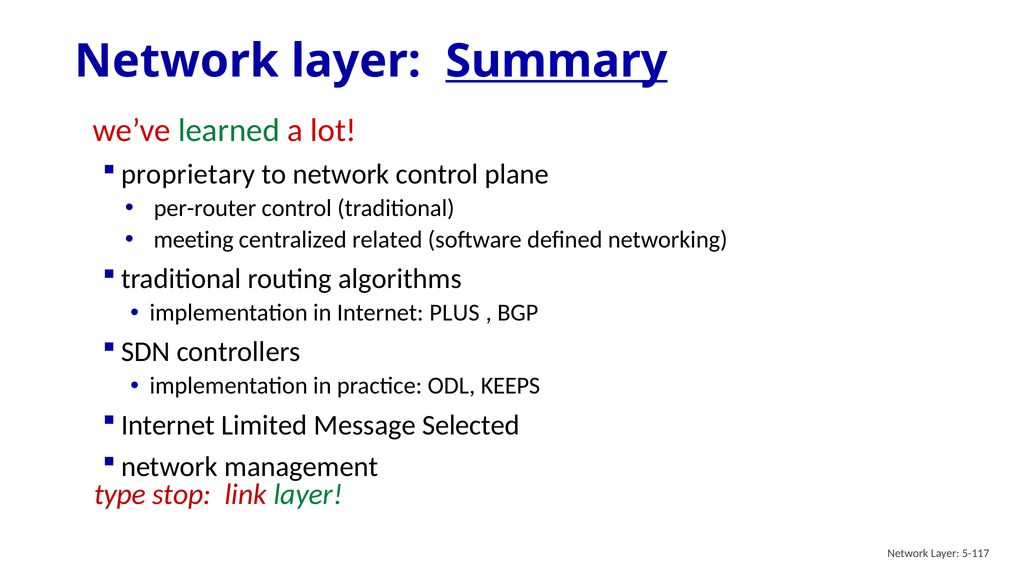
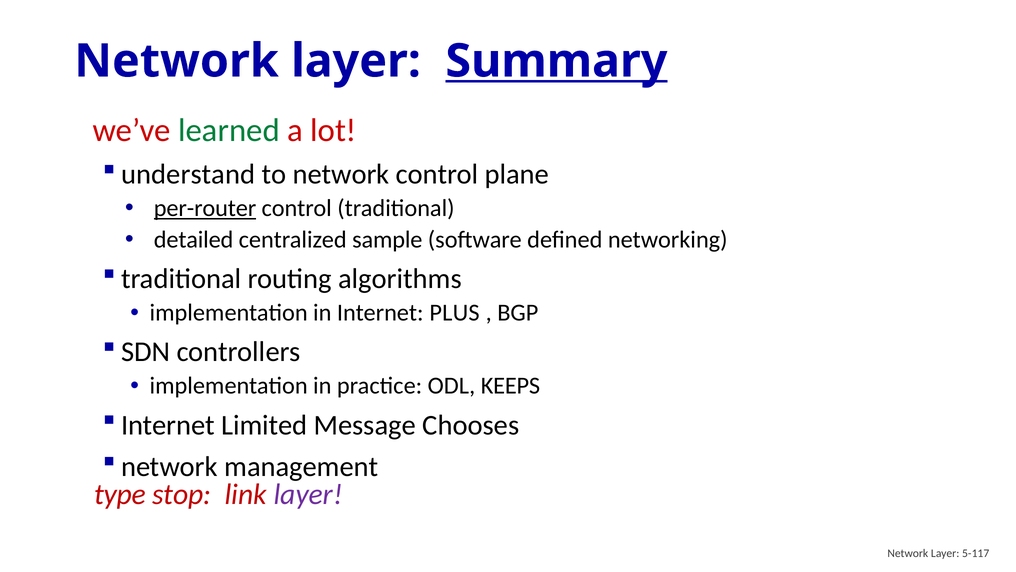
proprietary: proprietary -> understand (188, 174)
per-router underline: none -> present (205, 208)
meeting: meeting -> detailed (194, 239)
related: related -> sample (387, 239)
Selected: Selected -> Chooses (471, 425)
layer colour: green -> purple (308, 494)
